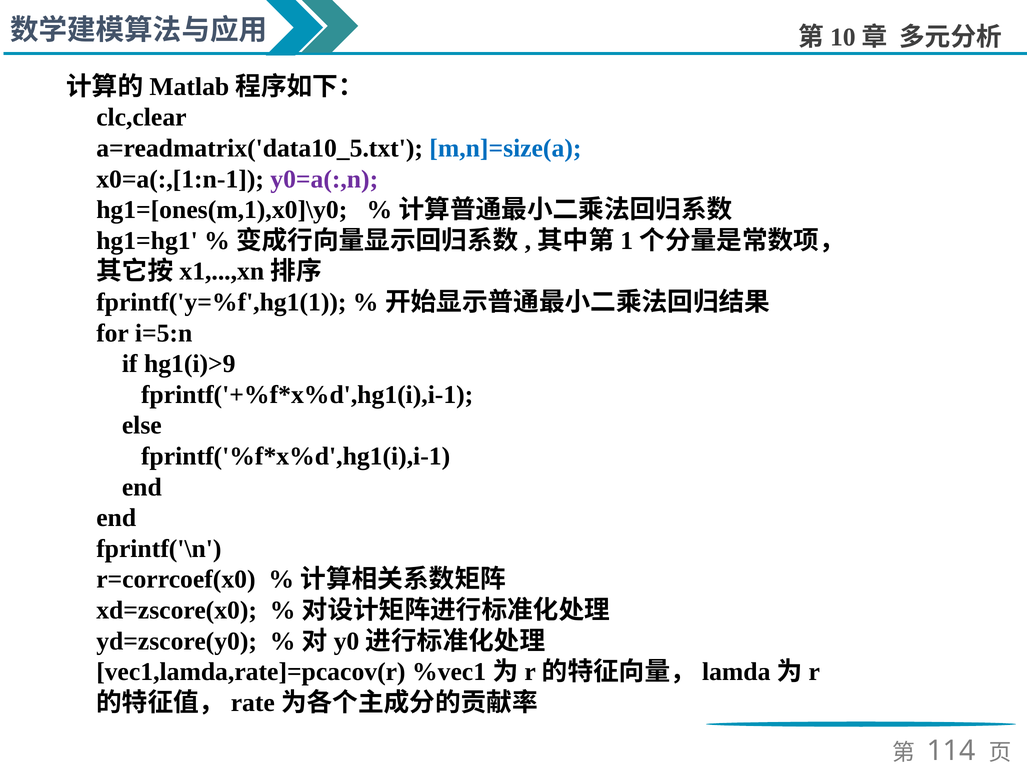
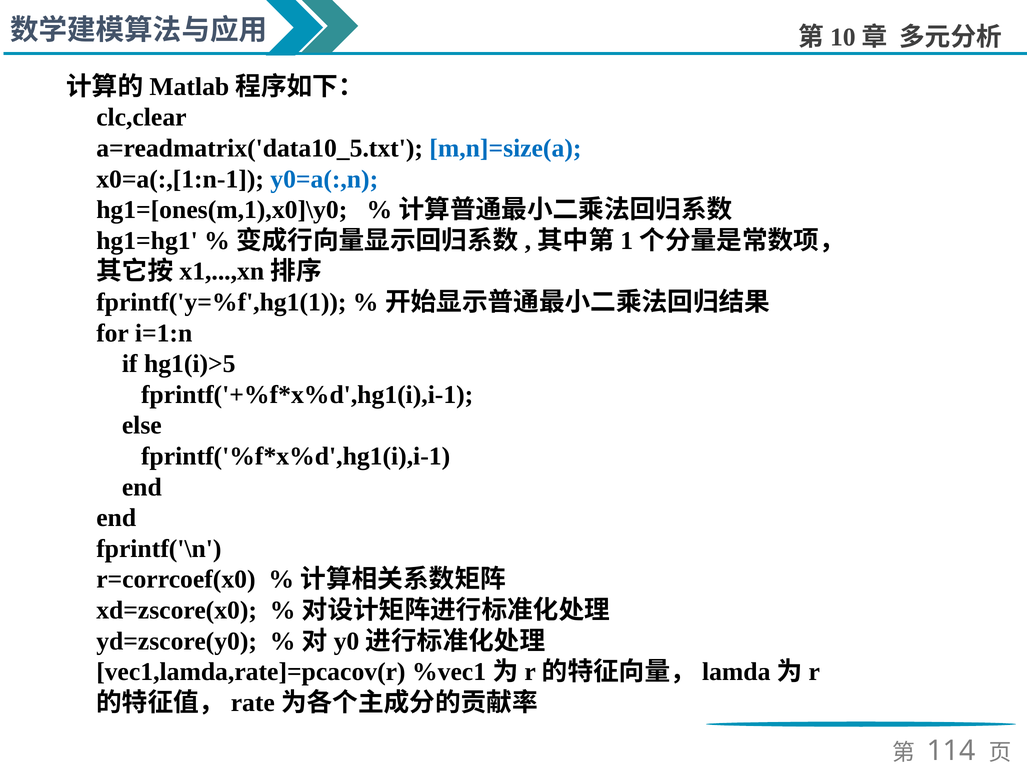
y0=a(:,n colour: purple -> blue (324, 179)
i=5:n: i=5:n -> i=1:n (164, 333)
hg1(i)>9: hg1(i)>9 -> hg1(i)>5 (190, 364)
